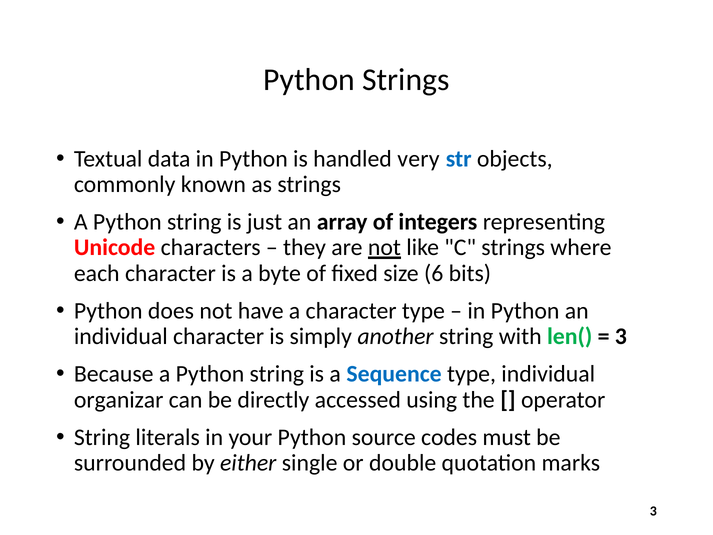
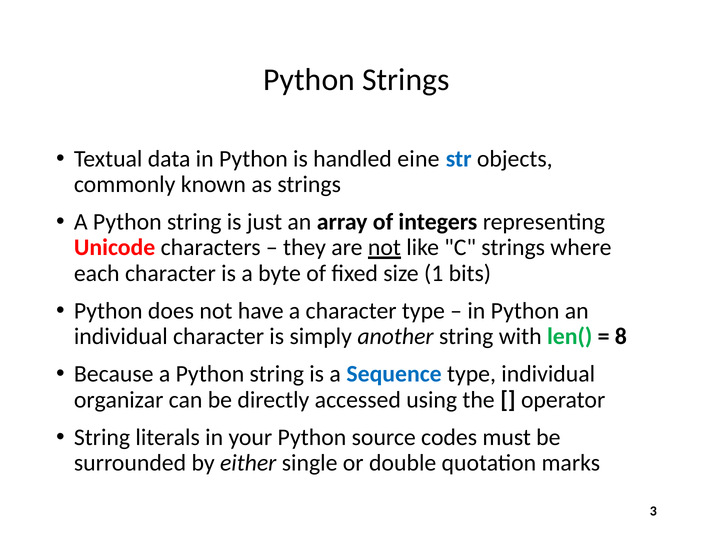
very: very -> eine (418, 159)
6: 6 -> 1 (434, 273)
3: 3 -> 8 (621, 336)
